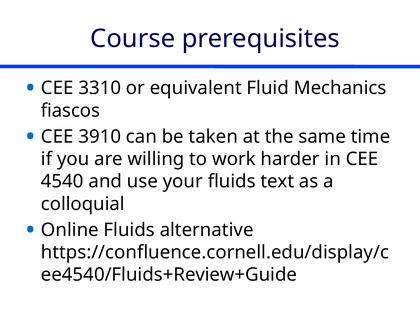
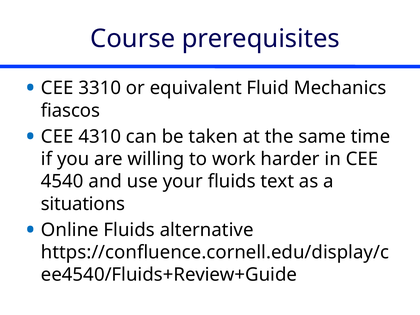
3910: 3910 -> 4310 (100, 137)
colloquial: colloquial -> situations (83, 204)
